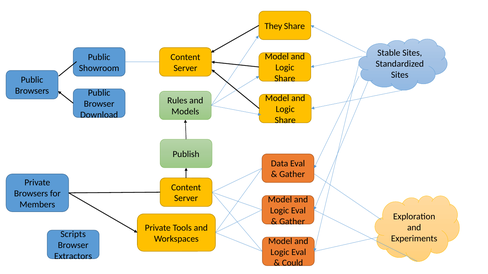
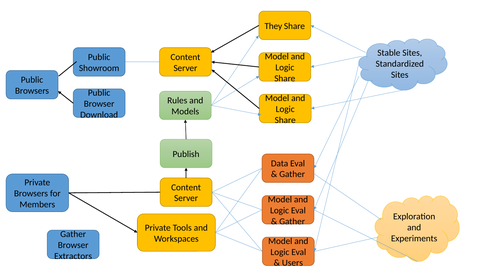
Scripts: Scripts -> Gather (73, 235)
Could: Could -> Users (292, 263)
